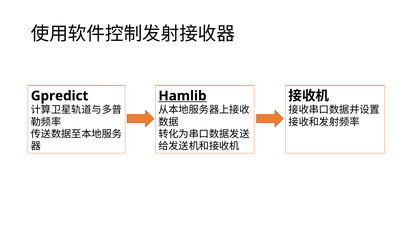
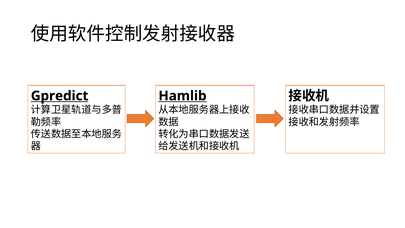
Gpredict underline: none -> present (60, 96)
